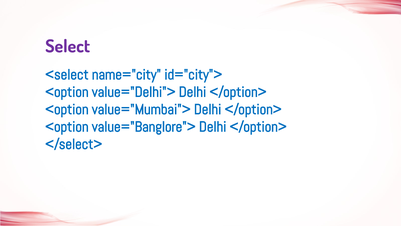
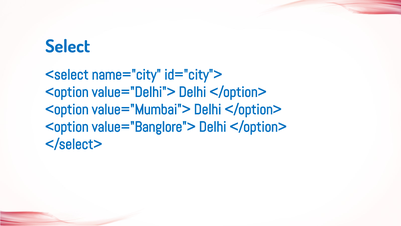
Select colour: purple -> blue (68, 46)
